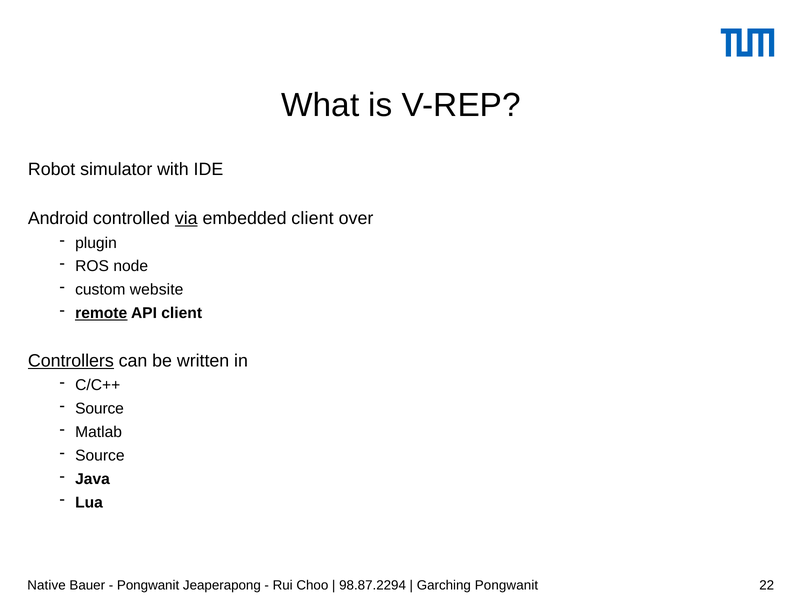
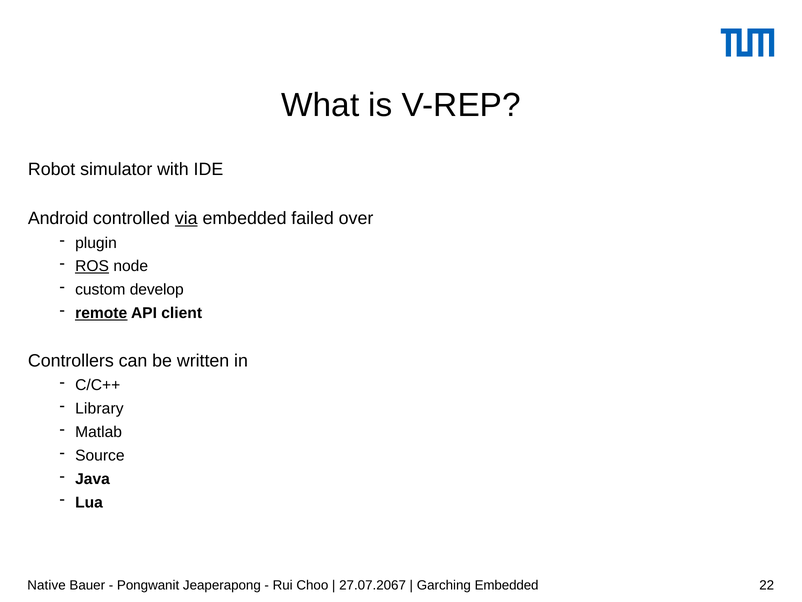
embedded client: client -> failed (313, 218)
ROS underline: none -> present (92, 266)
website: website -> develop (157, 290)
Controllers underline: present -> none (71, 360)
Source: Source -> Library (99, 408)
98.87.2294: 98.87.2294 -> 27.07.2067 (373, 585)
Garching Pongwanit: Pongwanit -> Embedded (507, 585)
